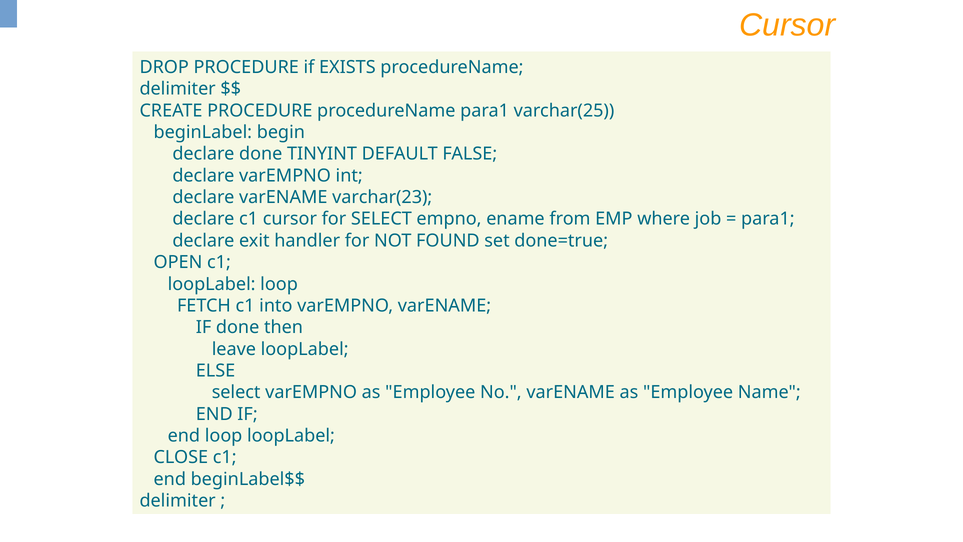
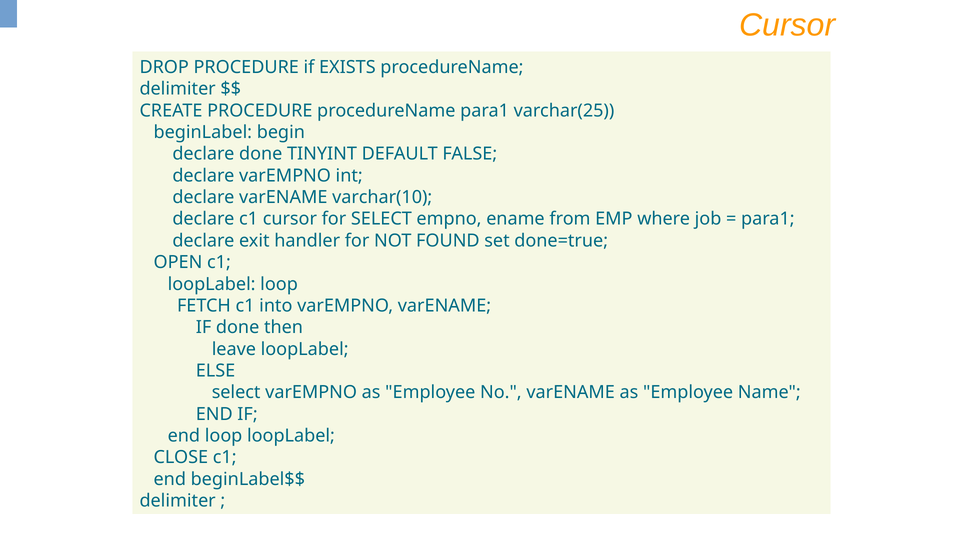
varchar(23: varchar(23 -> varchar(10 (382, 197)
